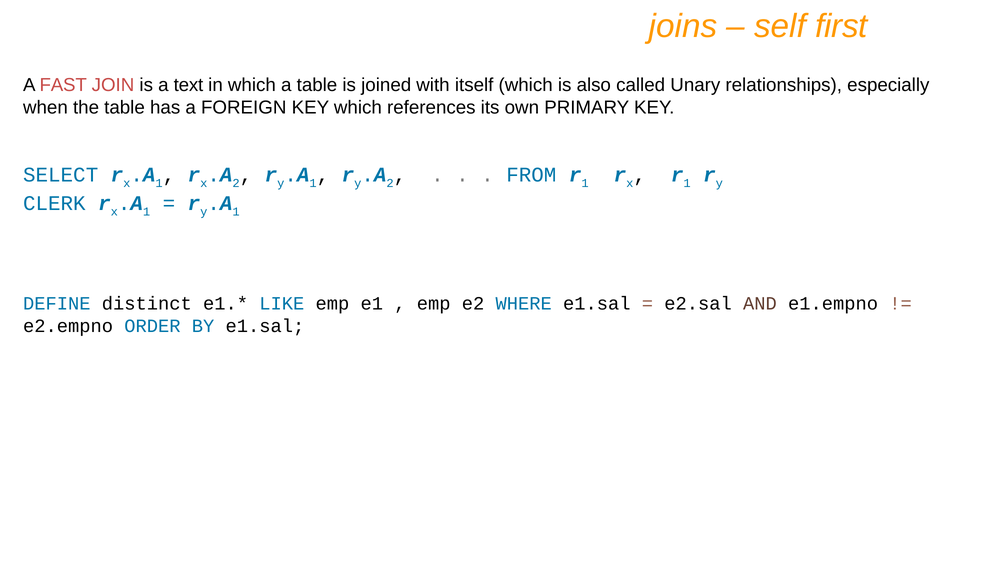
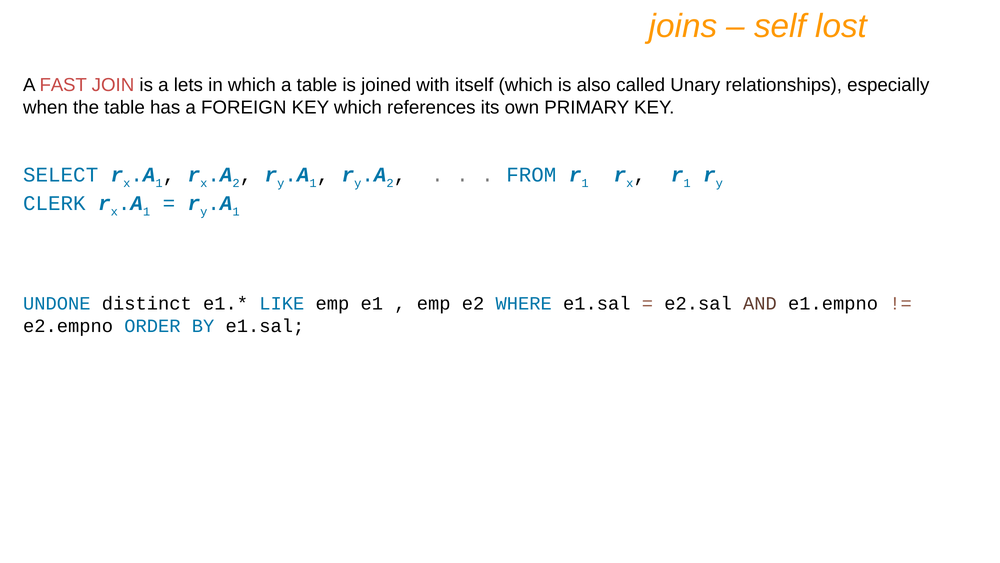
first: first -> lost (841, 26)
text: text -> lets (188, 85)
DEFINE: DEFINE -> UNDONE (57, 303)
